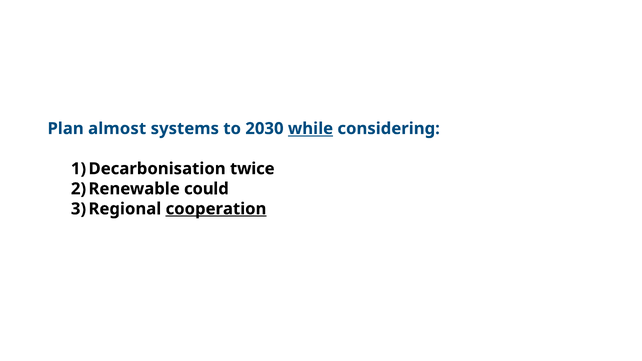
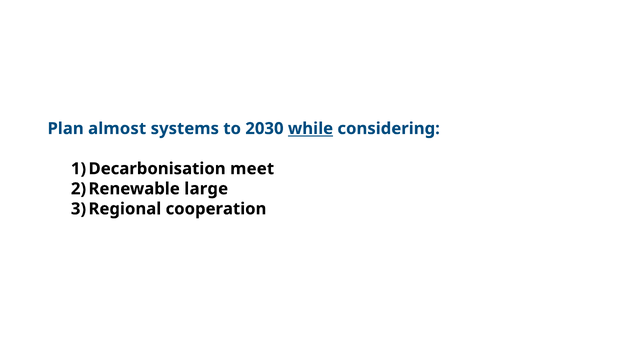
twice: twice -> meet (252, 169)
could: could -> large (206, 189)
cooperation underline: present -> none (216, 209)
